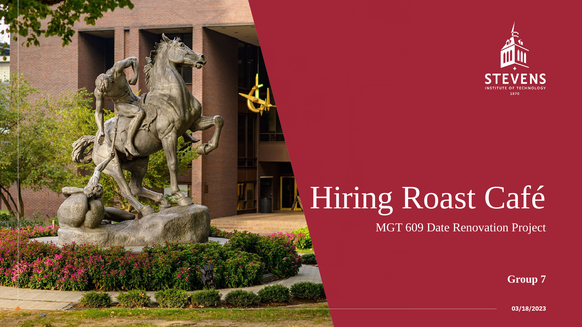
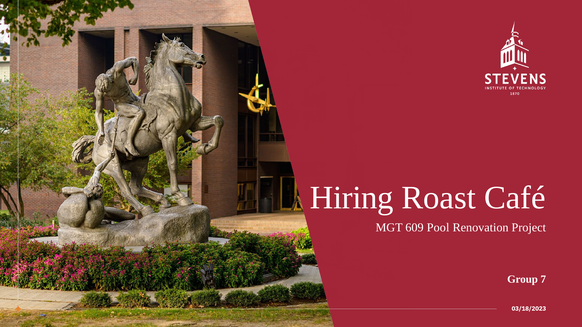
Date: Date -> Pool (438, 228)
